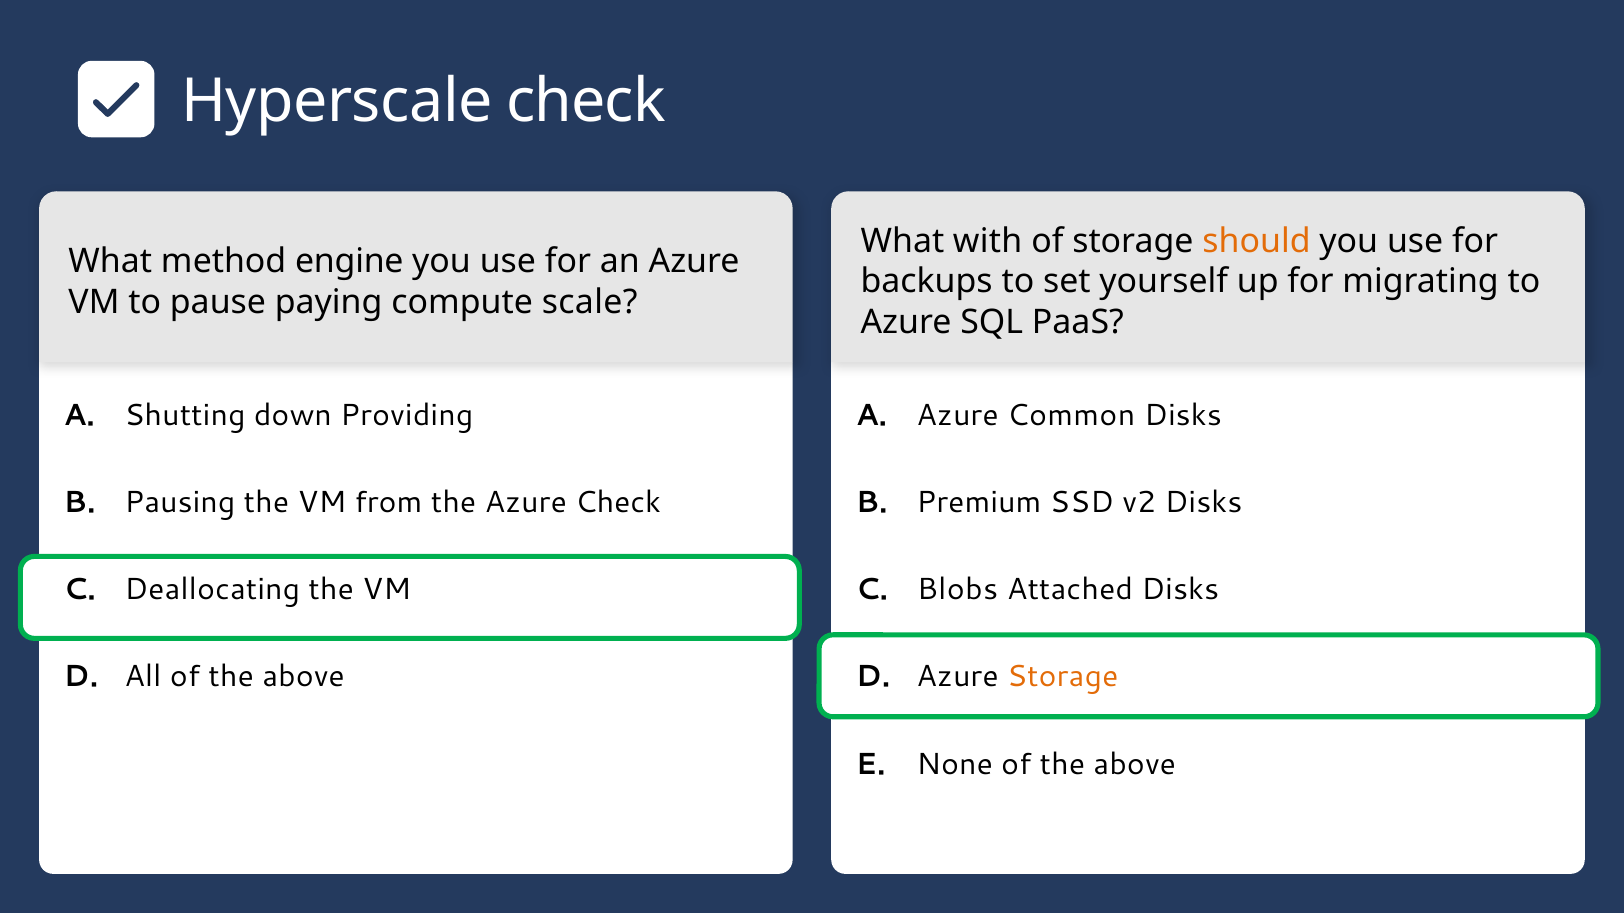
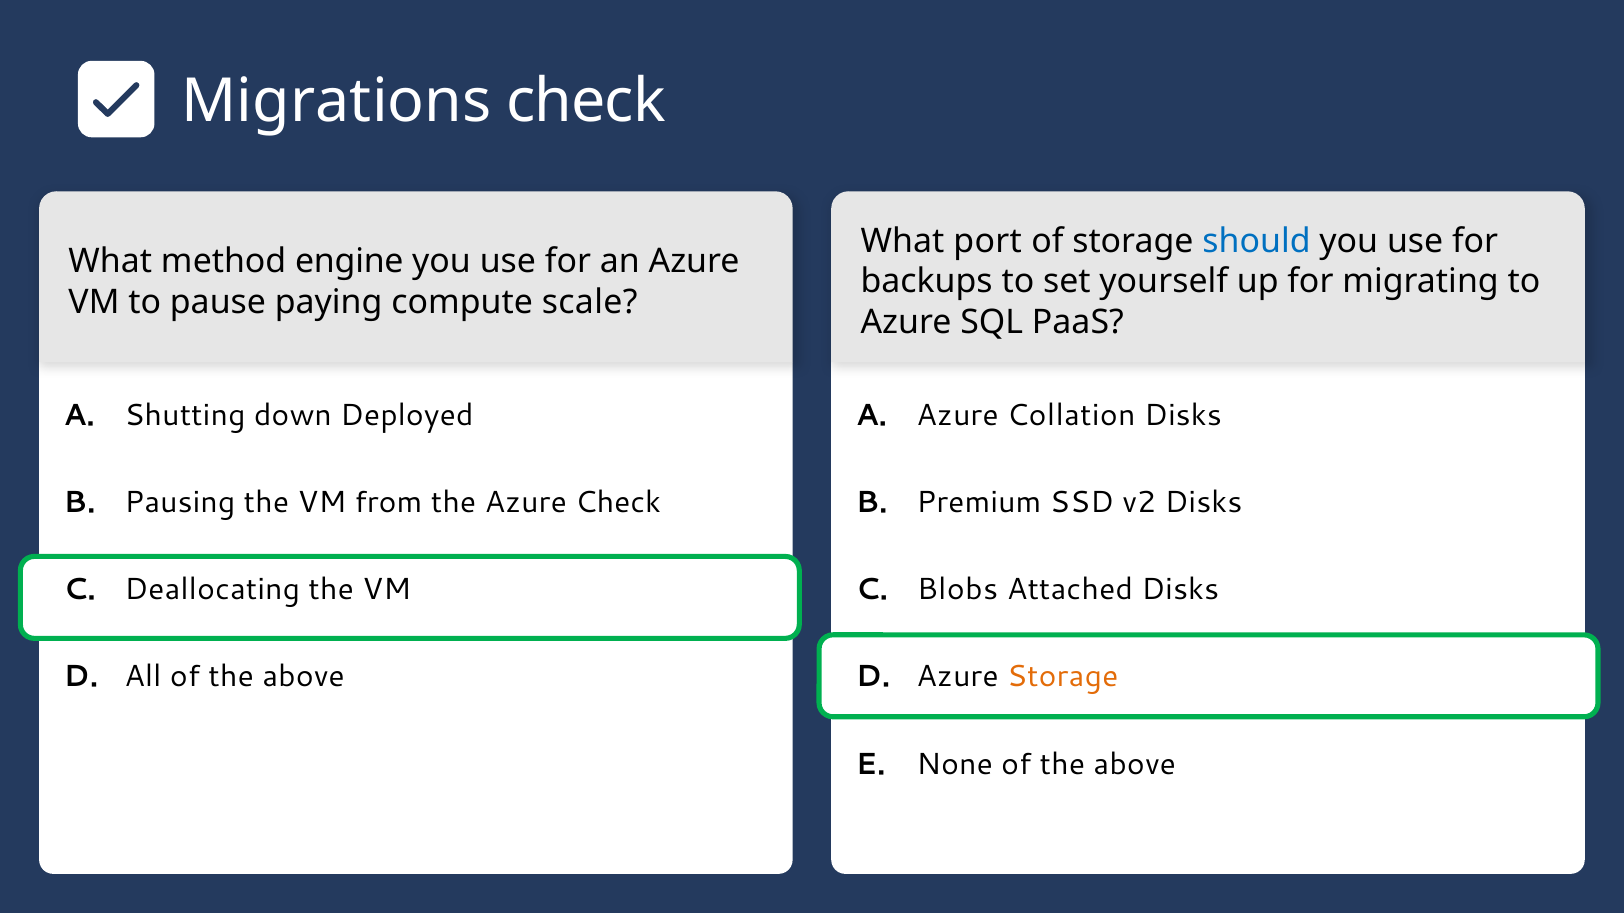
Hyperscale: Hyperscale -> Migrations (337, 102)
with: with -> port (988, 241)
should colour: orange -> blue (1257, 241)
Providing: Providing -> Deployed (407, 415)
Common: Common -> Collation (1071, 415)
